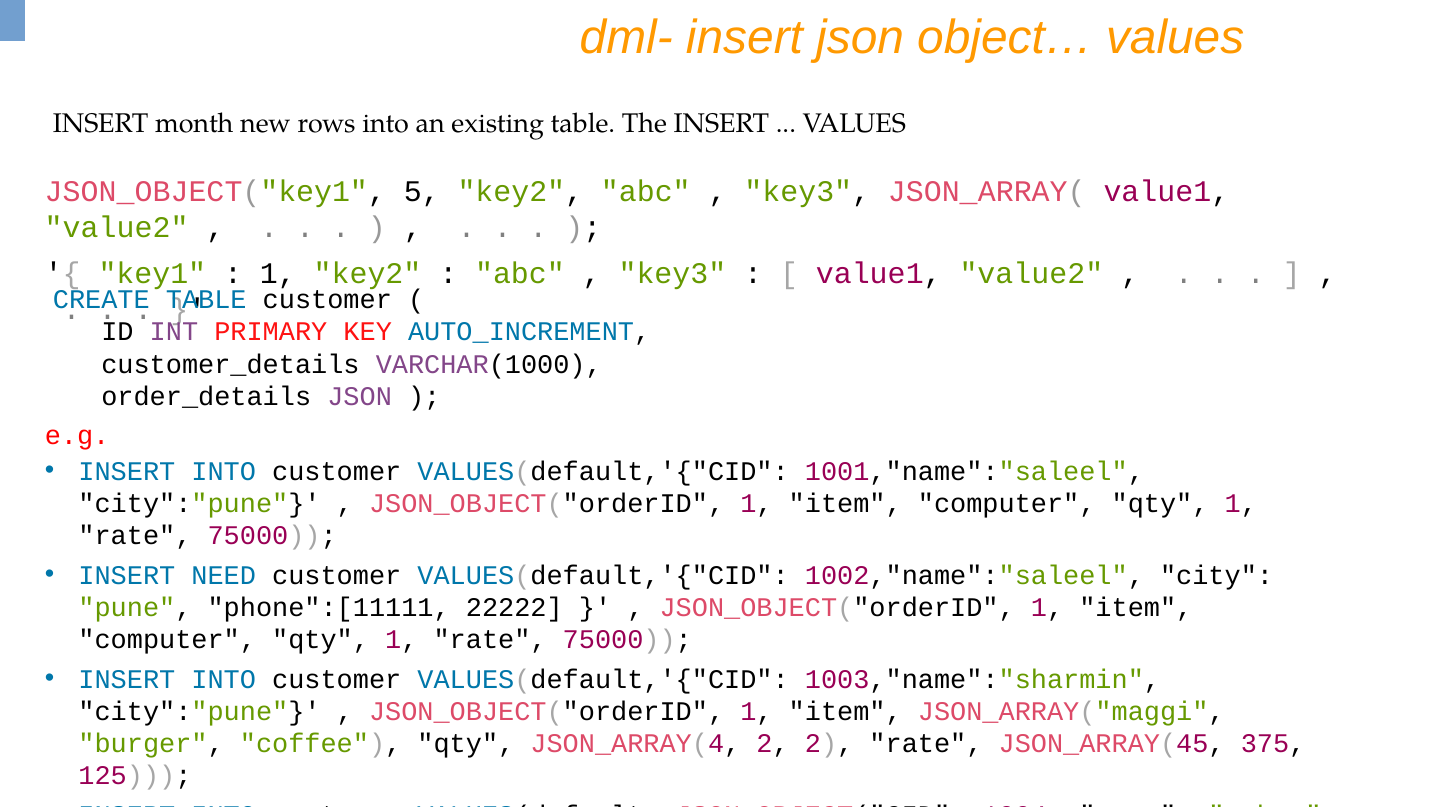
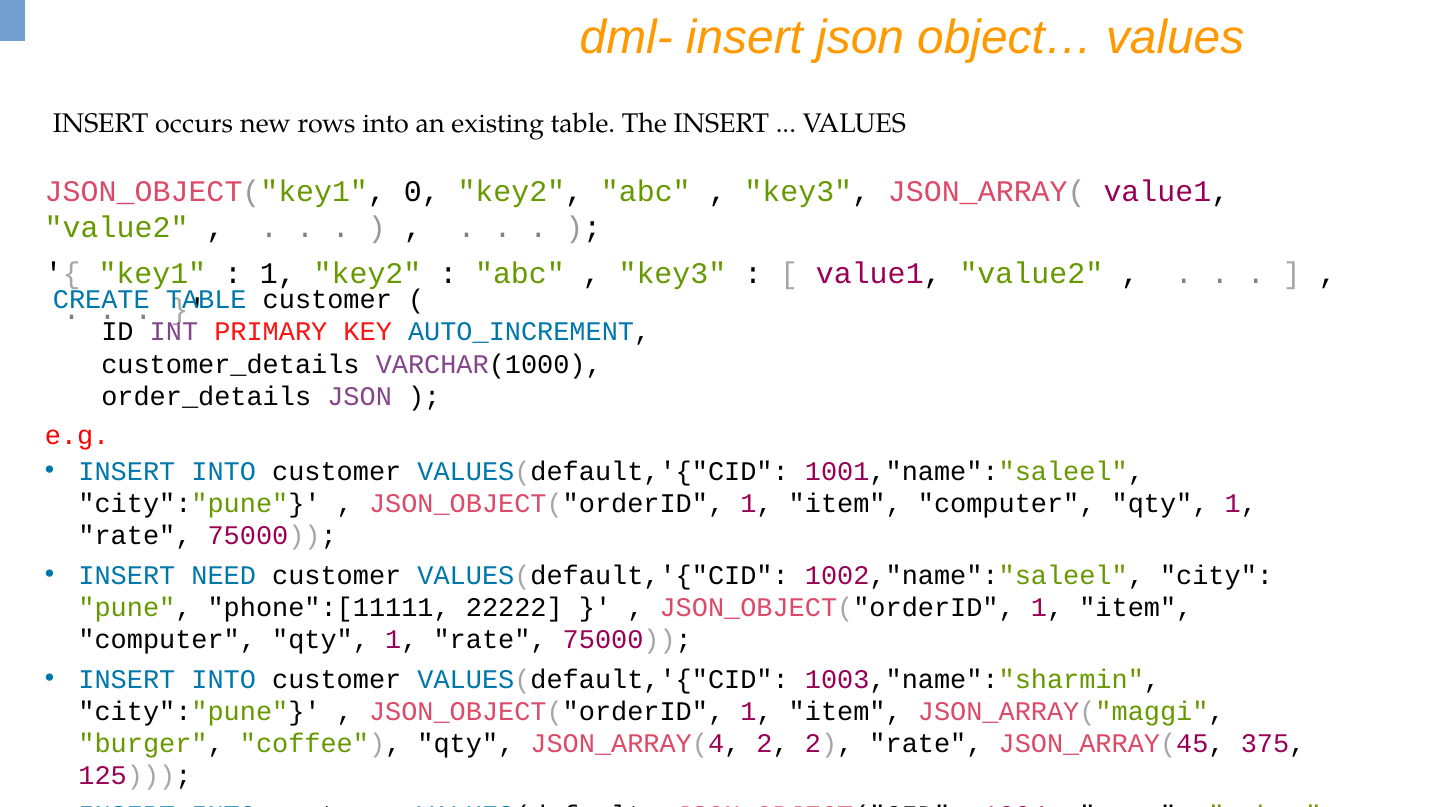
month: month -> occurs (194, 124)
5: 5 -> 0 (422, 192)
